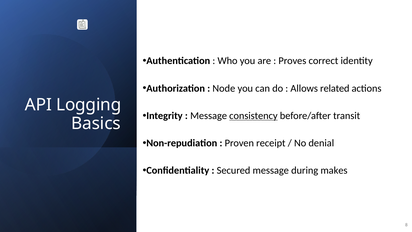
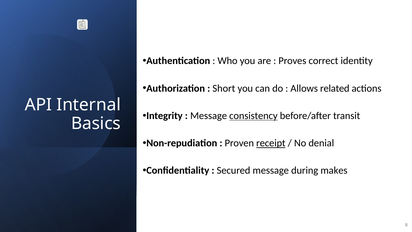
Node: Node -> Short (224, 88)
Logging: Logging -> Internal (89, 105)
receipt underline: none -> present (271, 143)
